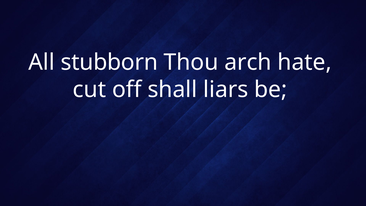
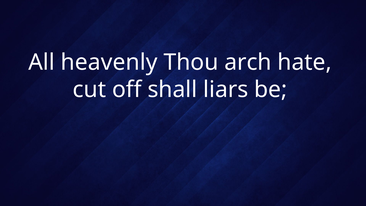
stubborn: stubborn -> heavenly (109, 62)
